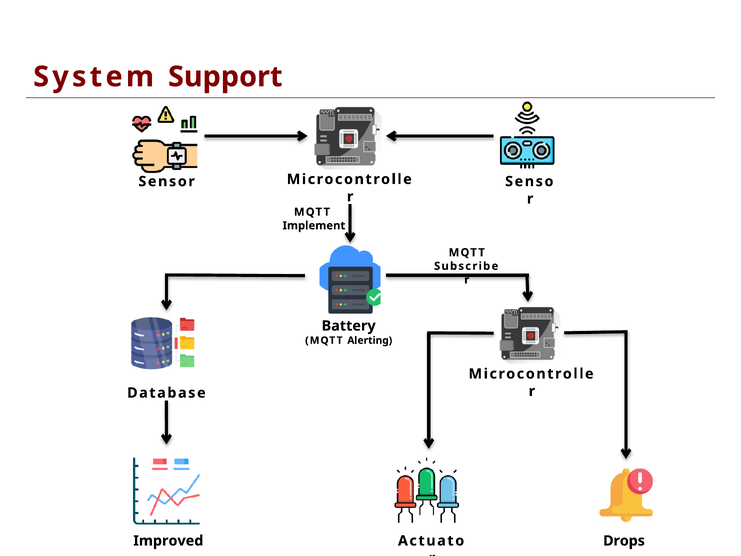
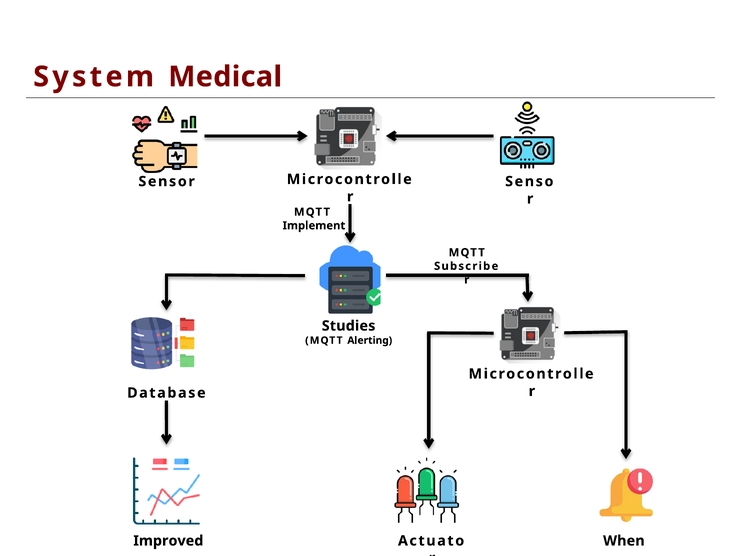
Support: Support -> Medical (225, 77)
Battery: Battery -> Studies (349, 326)
Drops: Drops -> When (624, 541)
